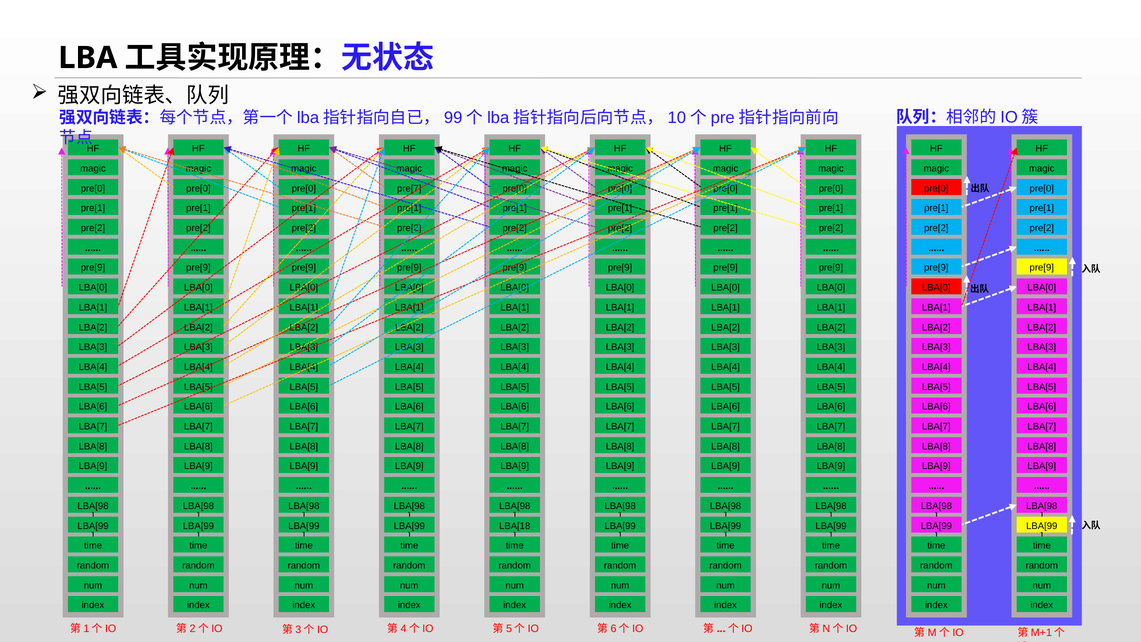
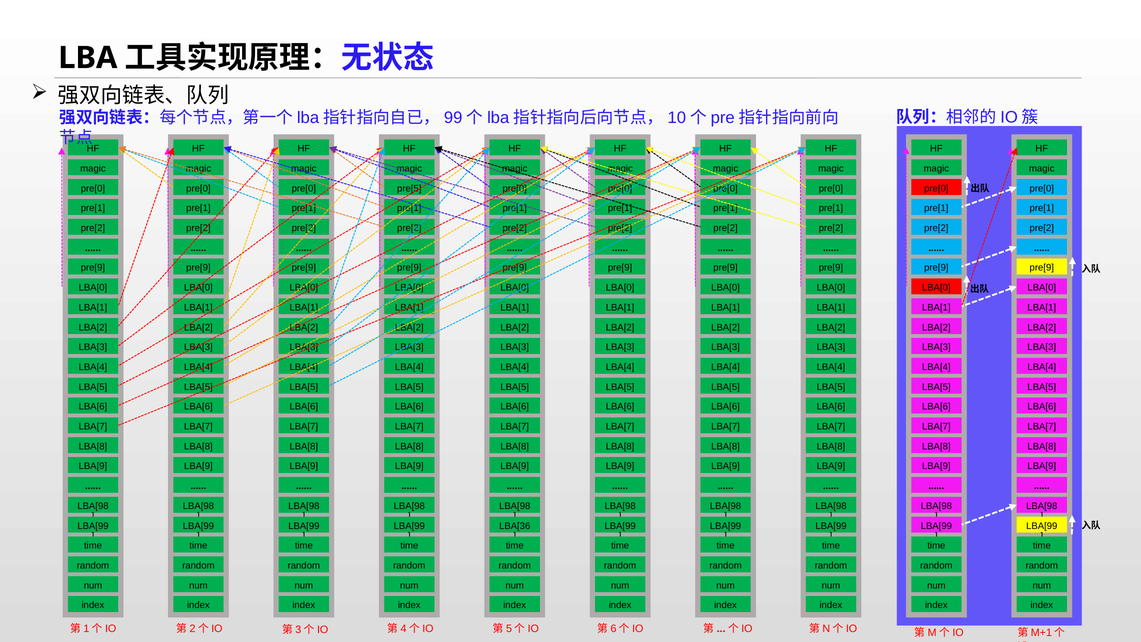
pre[7: pre[7 -> pre[5 (409, 188)
LBA[18: LBA[18 -> LBA[36 (515, 526)
